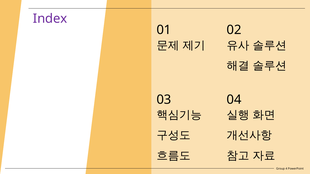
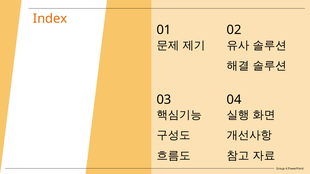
Index colour: purple -> orange (50, 19)
